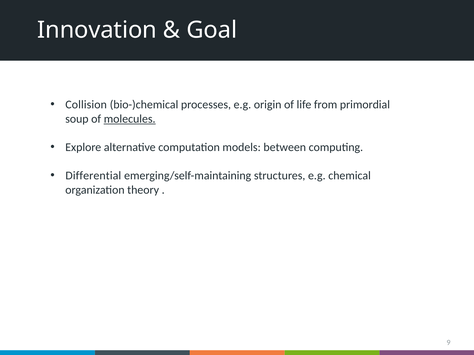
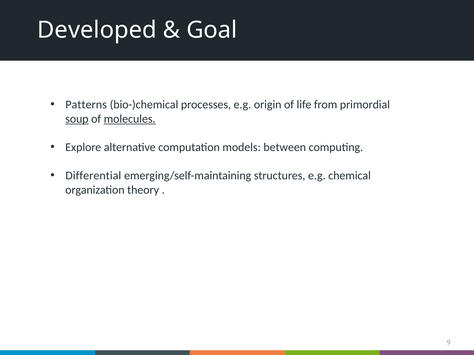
Innovation: Innovation -> Developed (97, 30)
Collision: Collision -> Patterns (86, 105)
soup underline: none -> present (77, 119)
